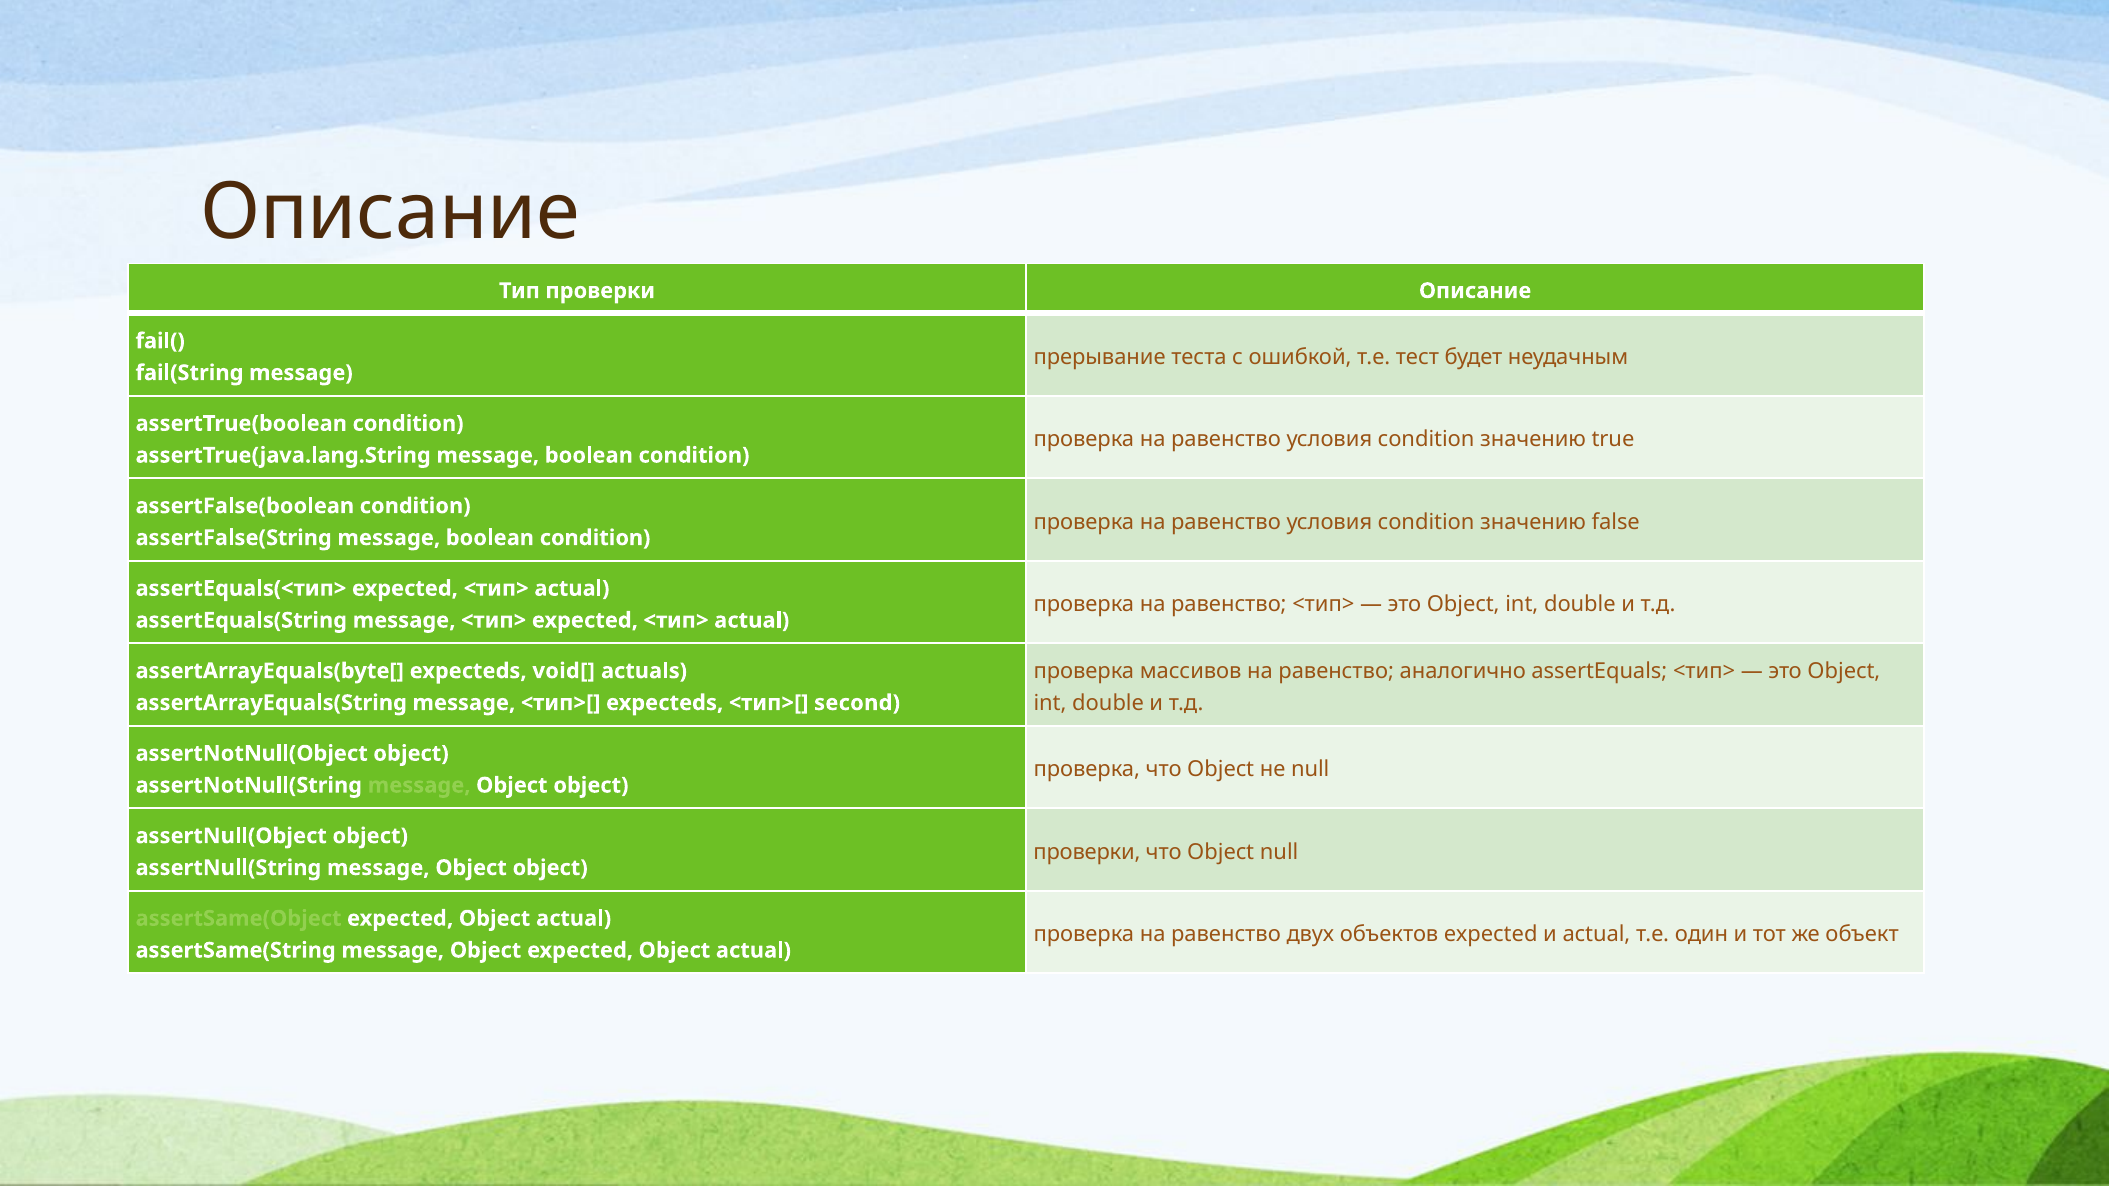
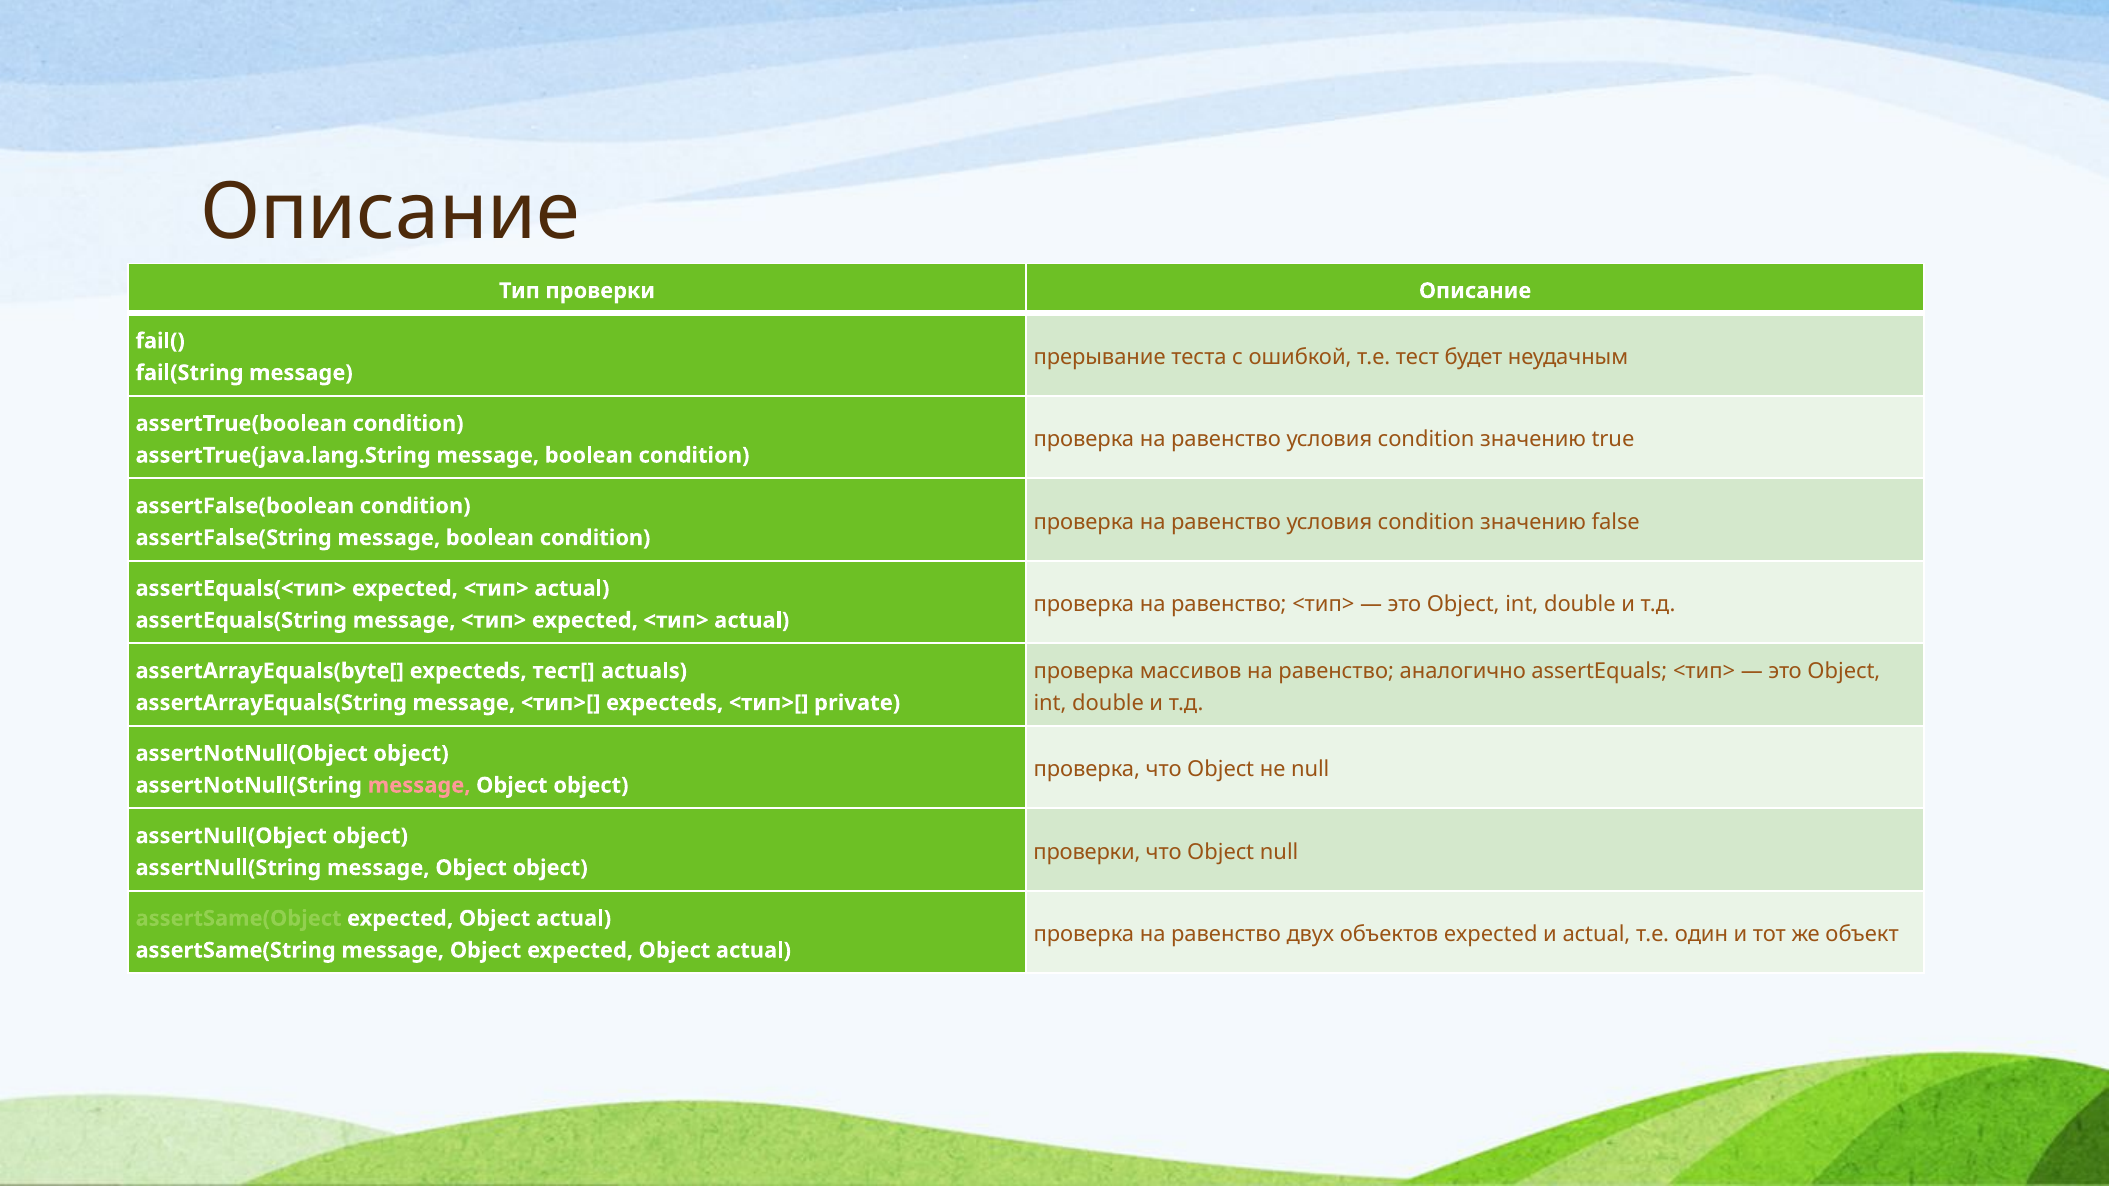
void[: void[ -> тест[ (564, 671)
second: second -> private (857, 703)
message colour: light green -> pink (419, 786)
